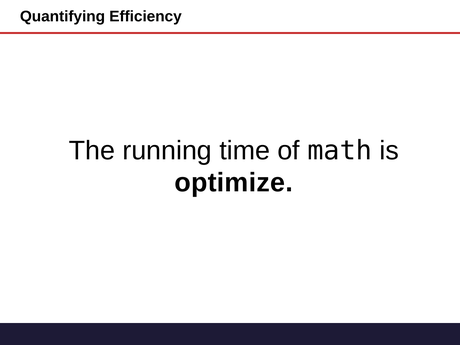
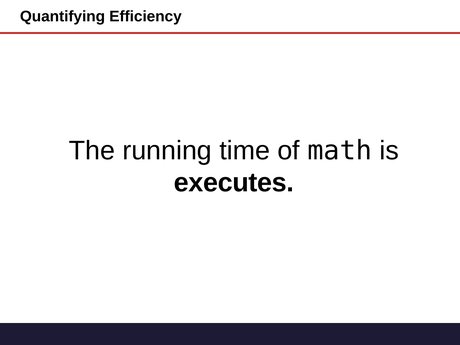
optimize: optimize -> executes (234, 183)
